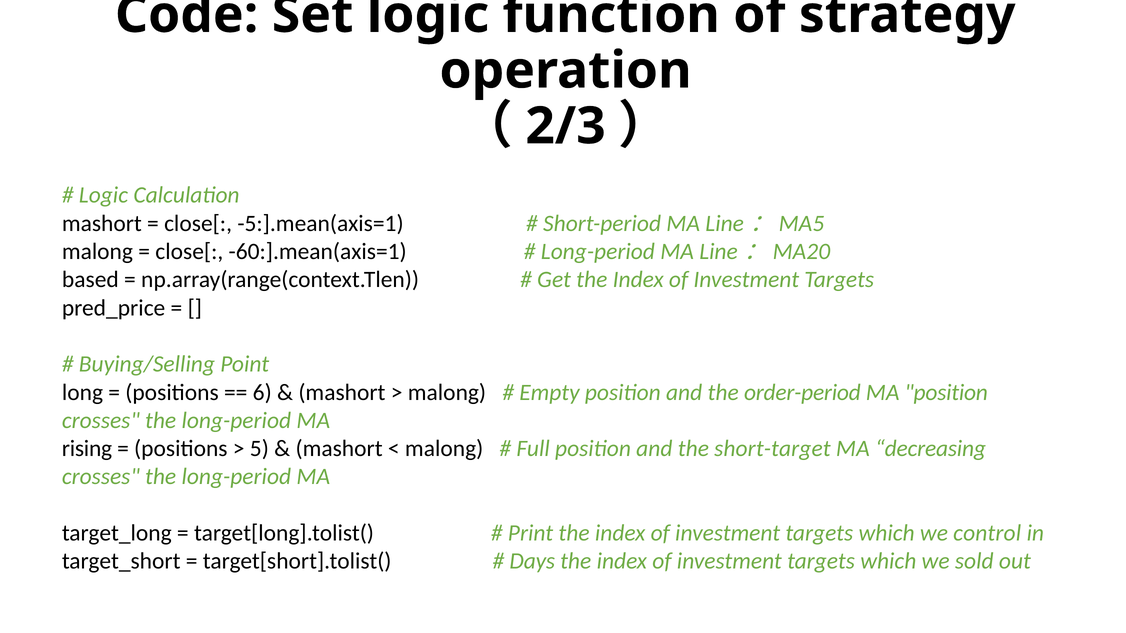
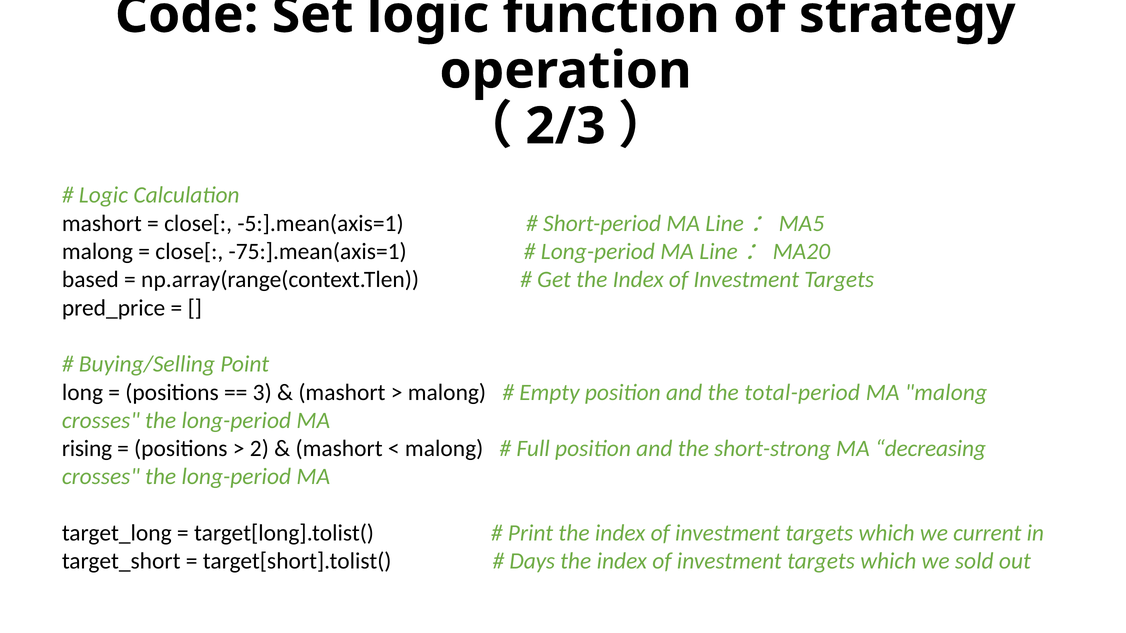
-60:].mean(axis=1: -60:].mean(axis=1 -> -75:].mean(axis=1 (318, 252)
6: 6 -> 3 (262, 392)
order-period: order-period -> total-period (802, 392)
MA position: position -> malong (946, 392)
5: 5 -> 2 (259, 449)
short-target: short-target -> short-strong (773, 449)
control: control -> current (987, 533)
